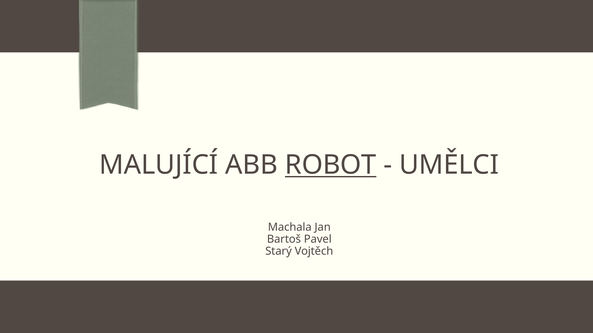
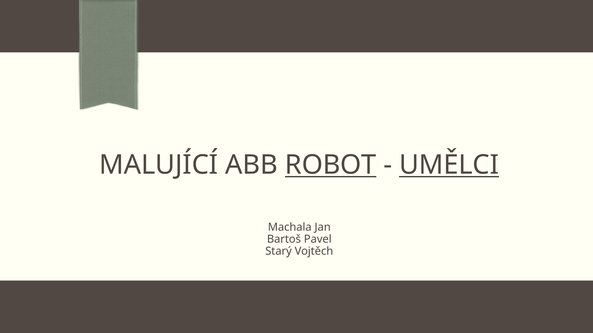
UMĚLCI underline: none -> present (449, 165)
